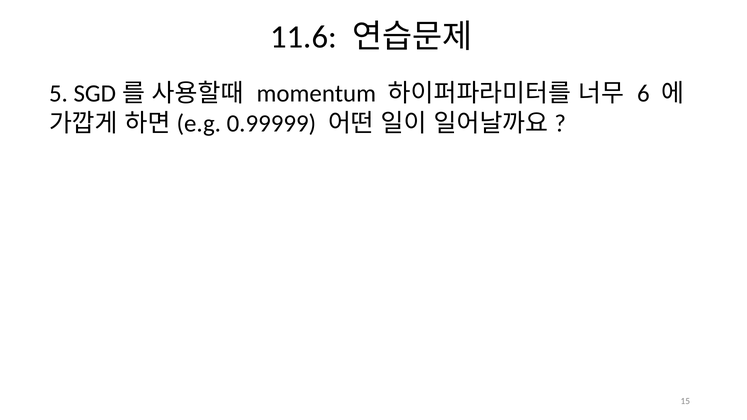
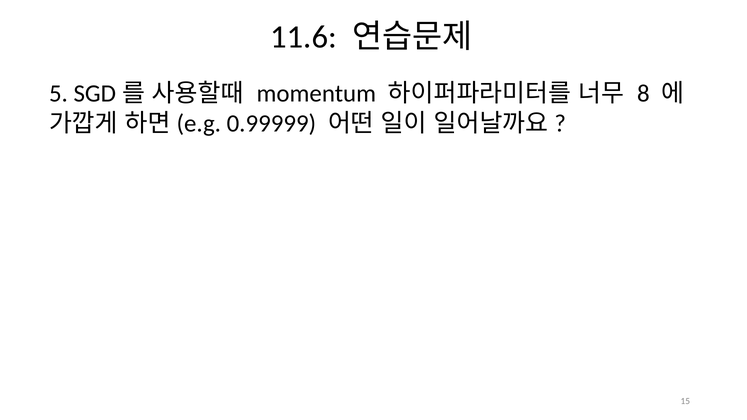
6: 6 -> 8 (643, 94)
